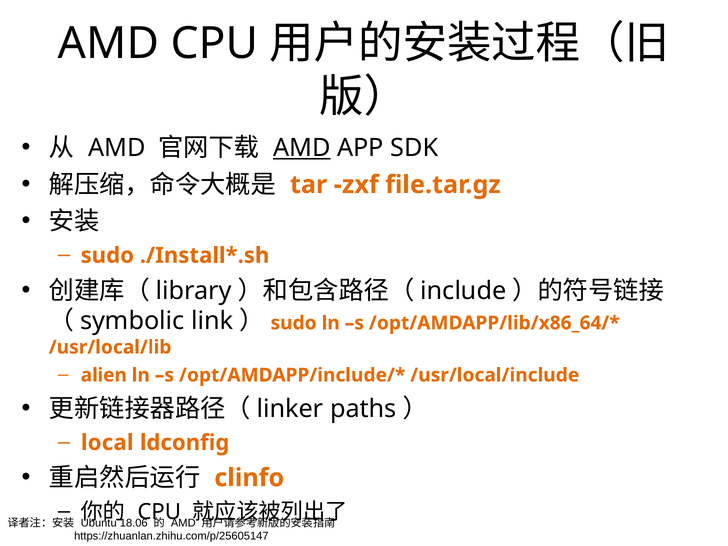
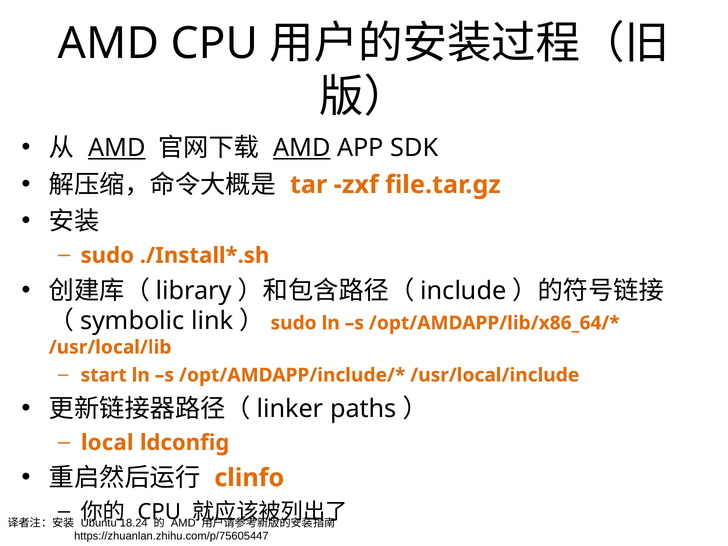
AMD underline: none -> present (117, 148)
alien: alien -> start (104, 375)
18.06: 18.06 -> 18.24 (134, 523)
https://zhuanlan.zhihu.com/p/25605147: https://zhuanlan.zhihu.com/p/25605147 -> https://zhuanlan.zhihu.com/p/75605447 (171, 536)
